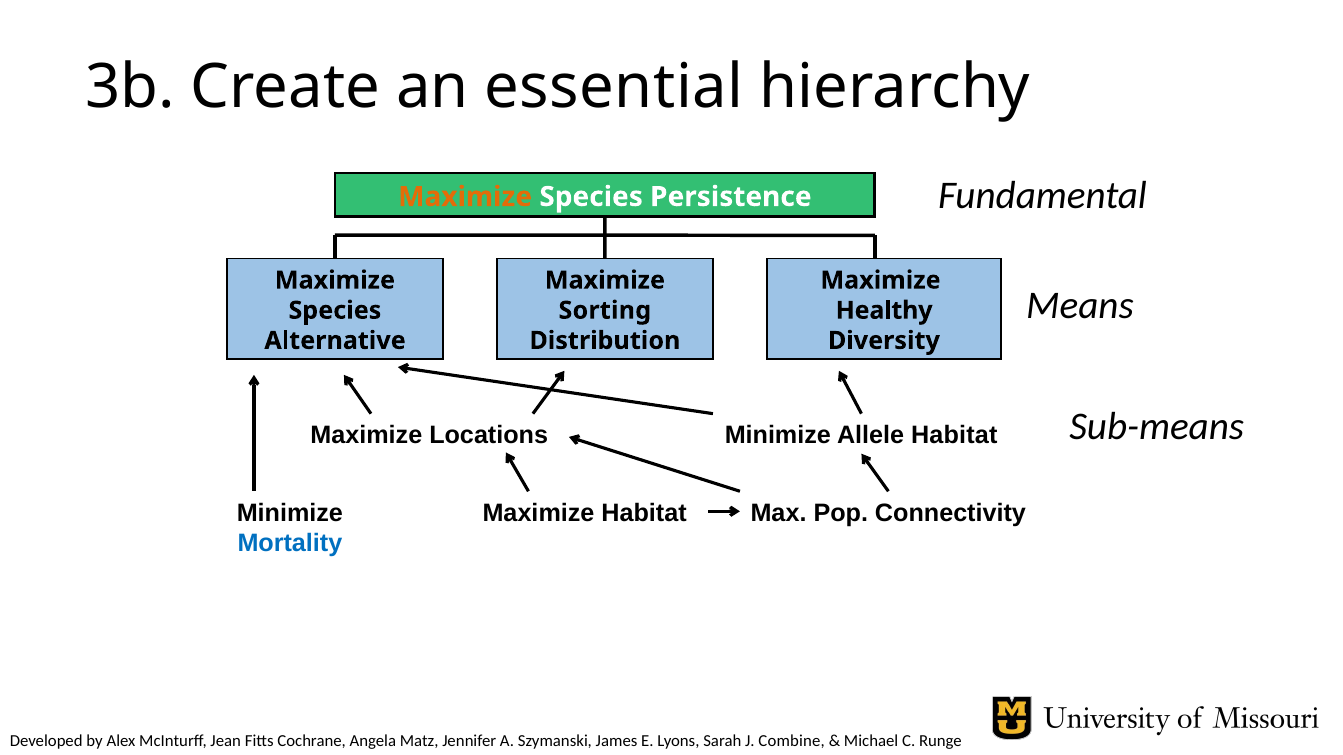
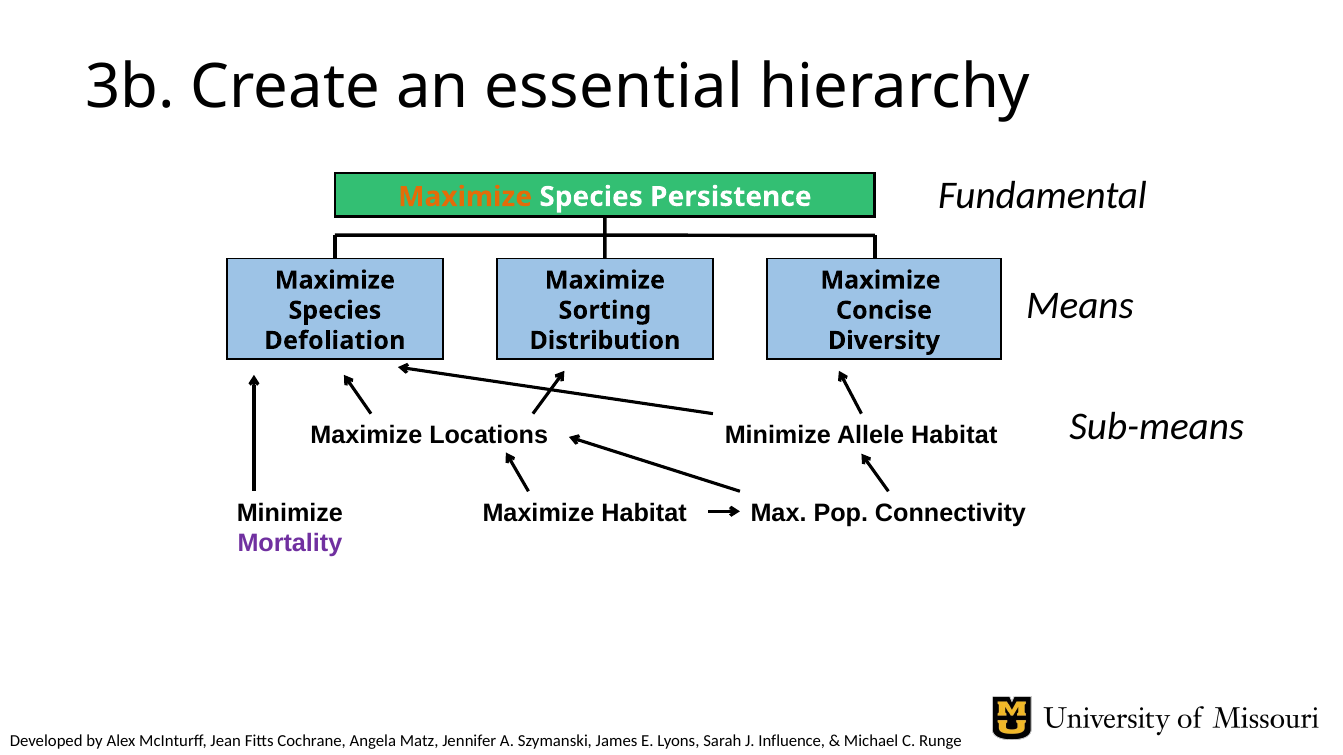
Healthy: Healthy -> Concise (884, 311)
Alternative: Alternative -> Defoliation (335, 341)
Mortality colour: blue -> purple (290, 544)
Combine: Combine -> Influence (792, 741)
